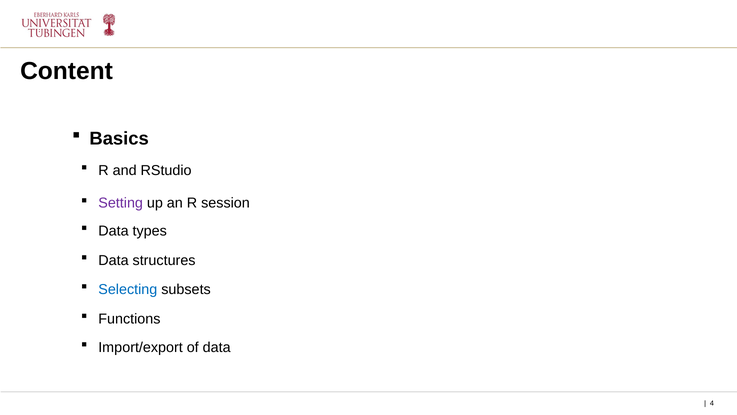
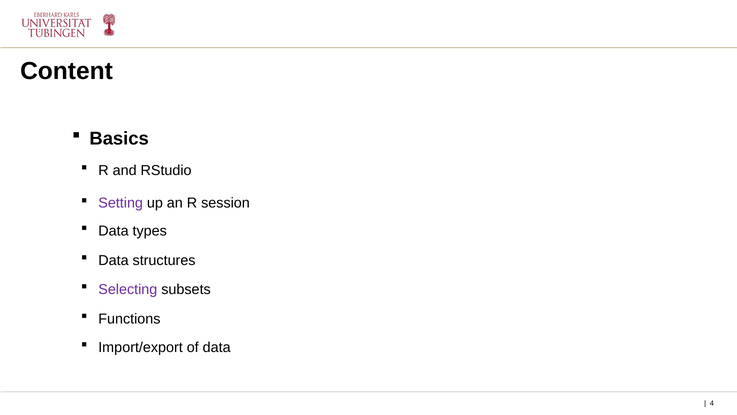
Selecting colour: blue -> purple (128, 289)
